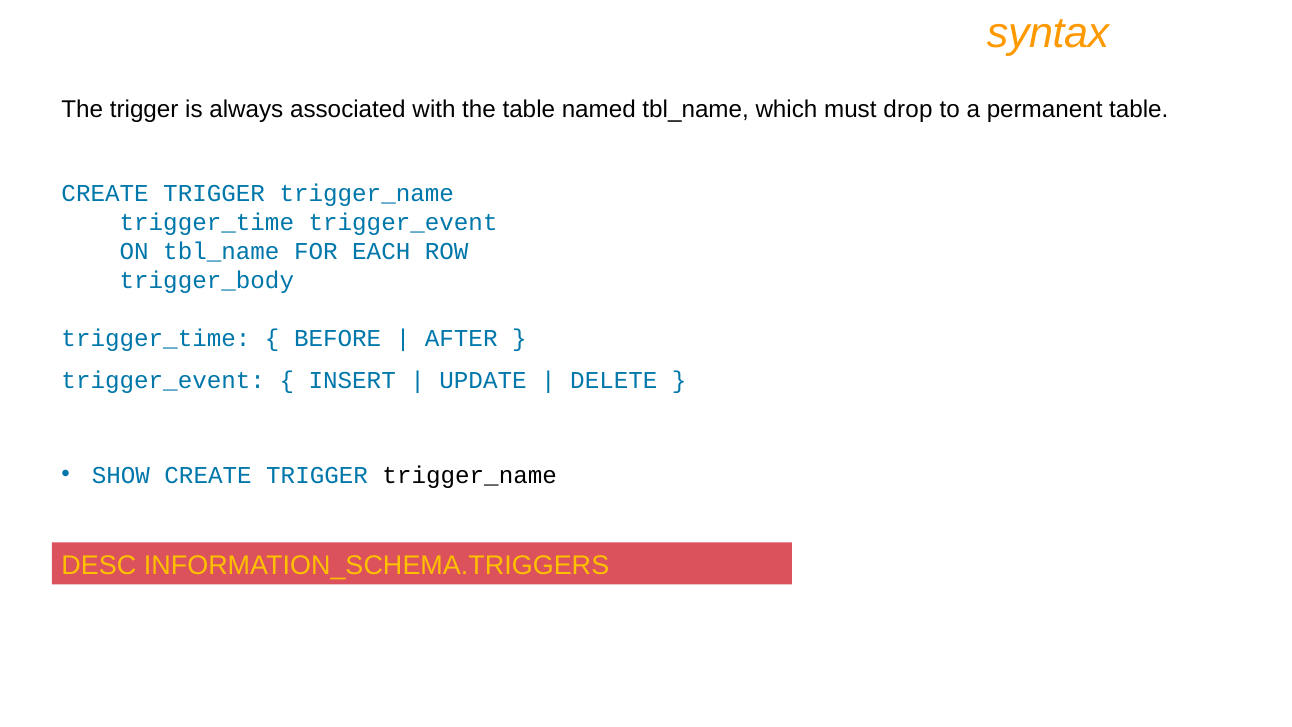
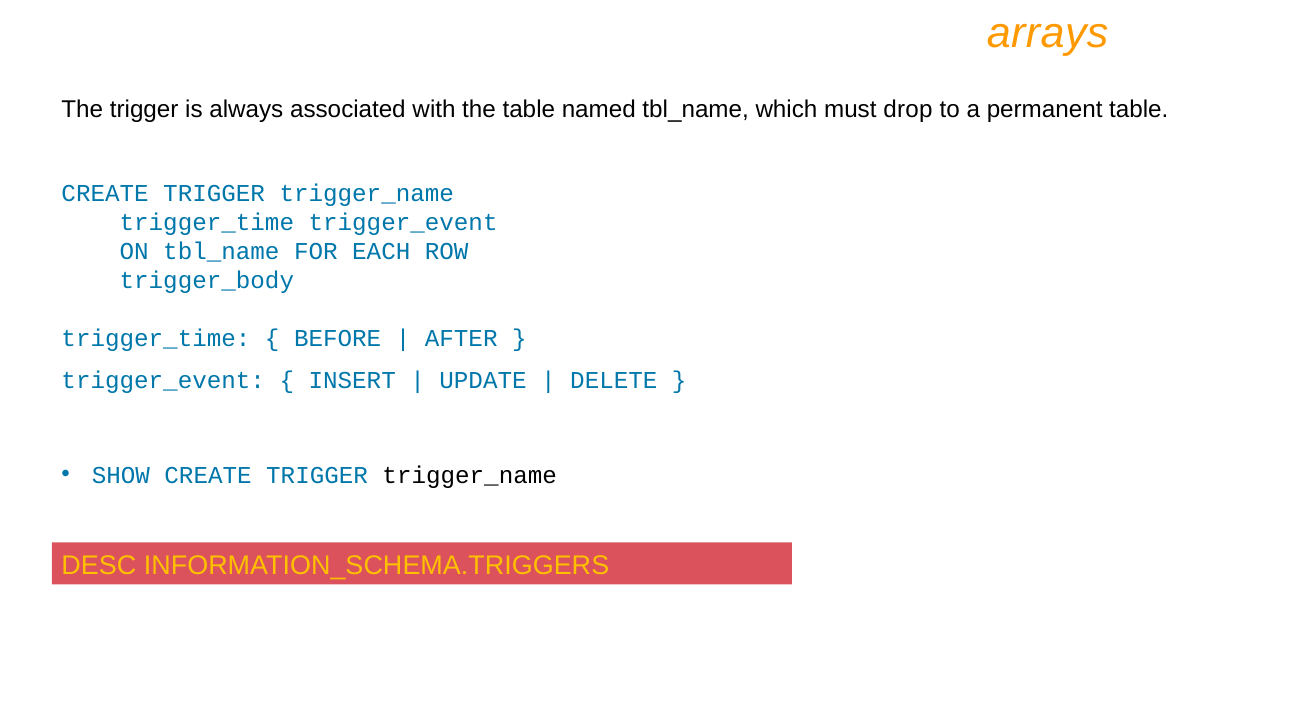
syntax: syntax -> arrays (1048, 34)
